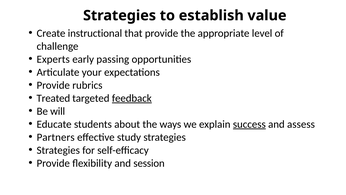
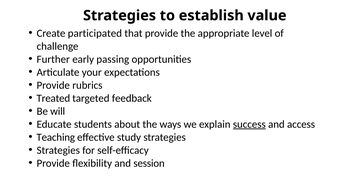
instructional: instructional -> participated (95, 33)
Experts: Experts -> Further (53, 59)
feedback underline: present -> none (132, 98)
assess: assess -> access (301, 124)
Partners: Partners -> Teaching (56, 137)
